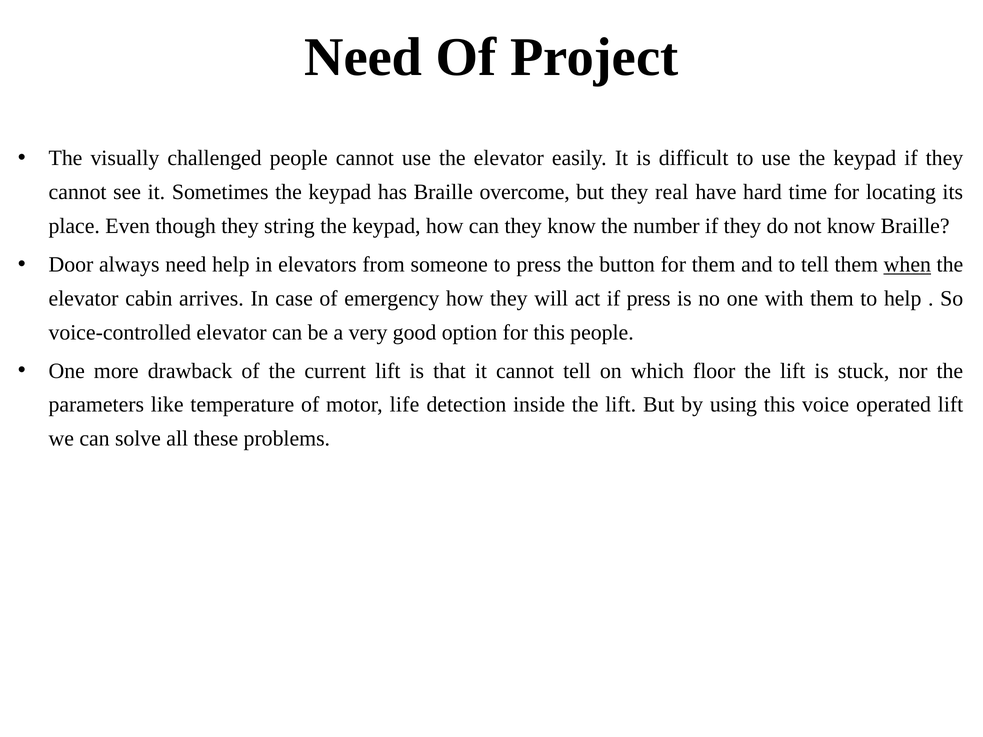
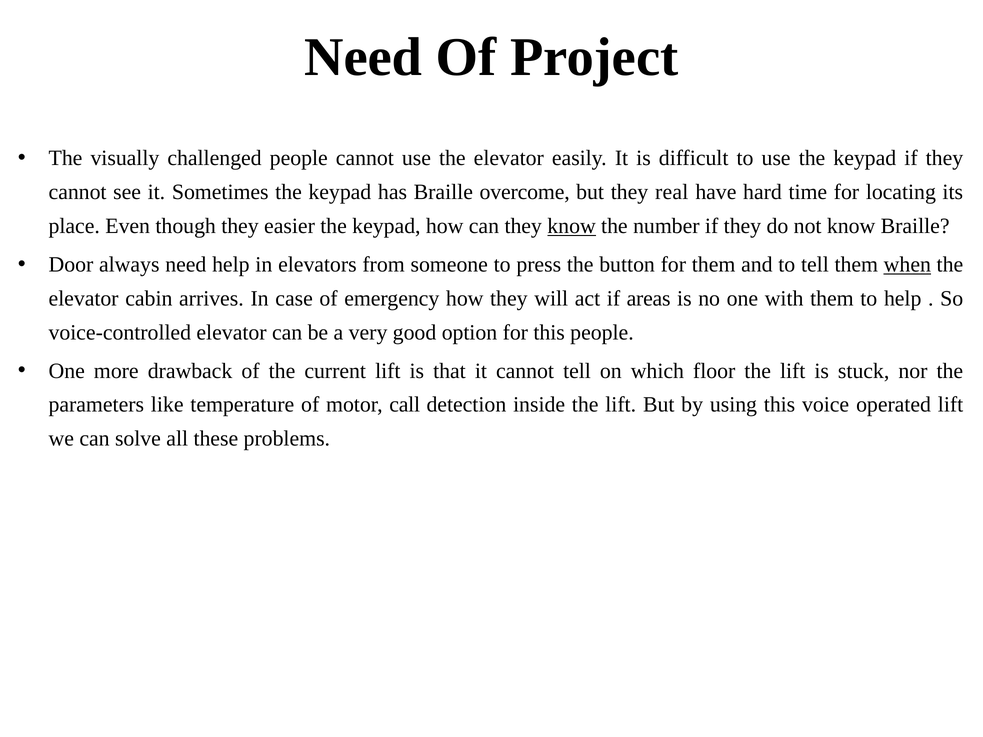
string: string -> easier (290, 226)
know underline: none -> present (572, 226)
if press: press -> areas (649, 299)
life: life -> call (405, 405)
